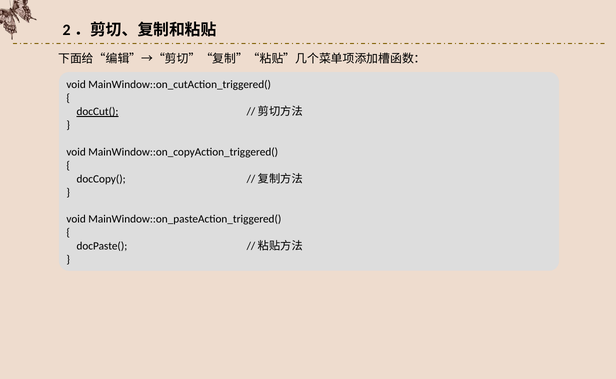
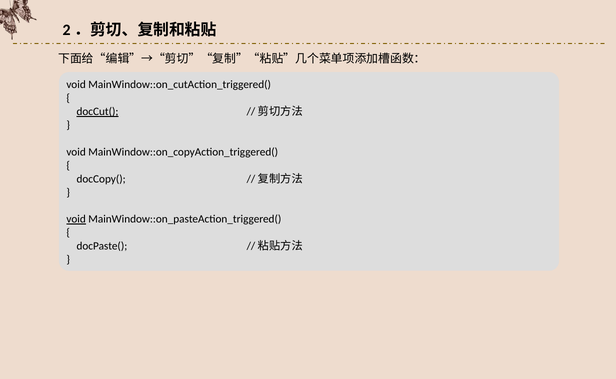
void underline: none -> present (76, 219)
